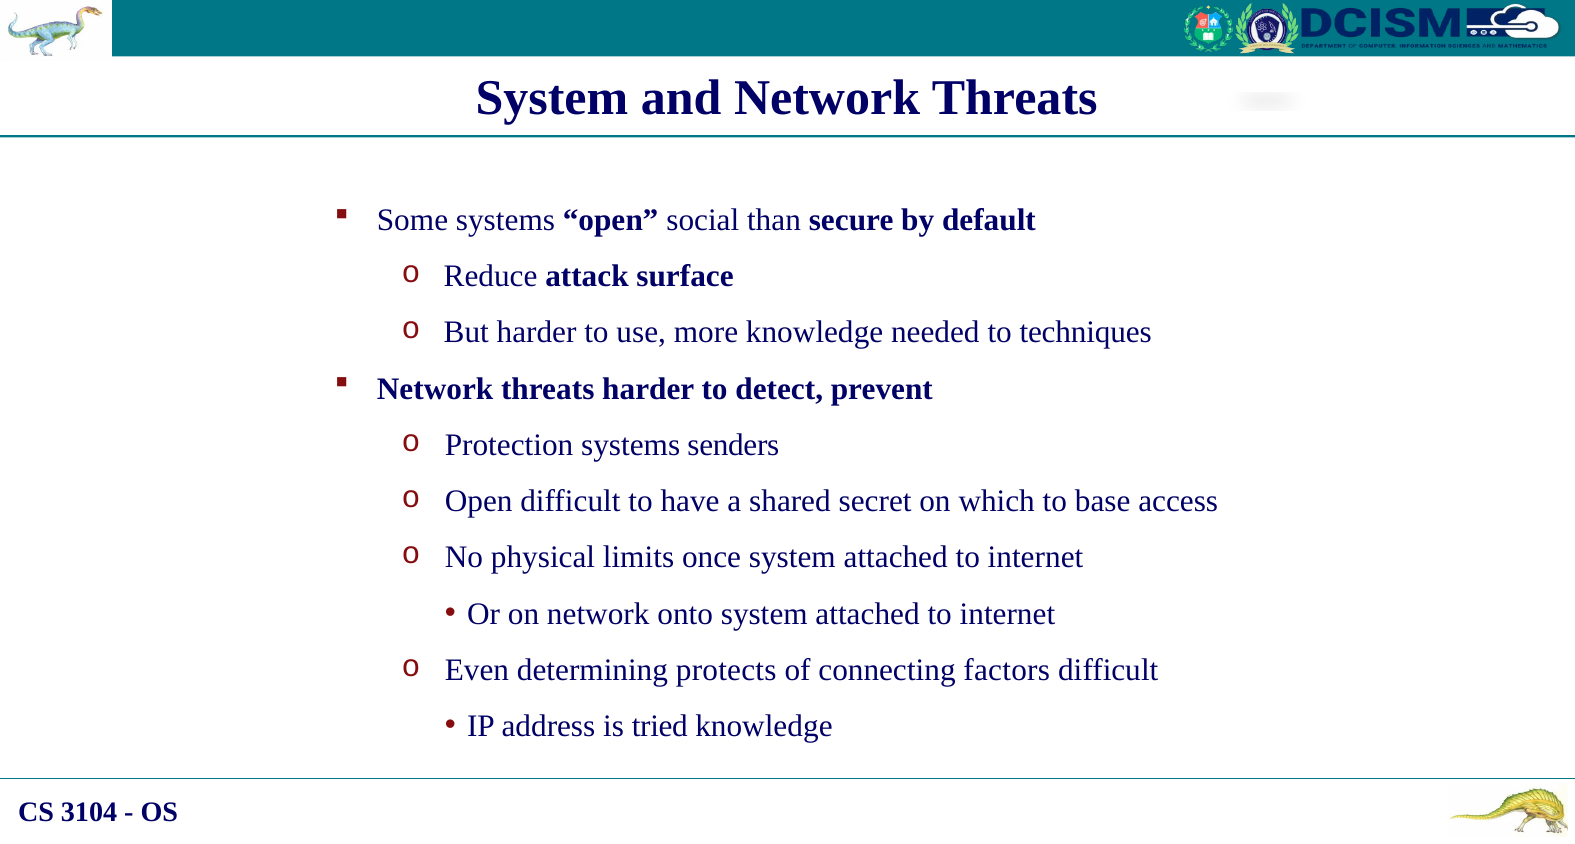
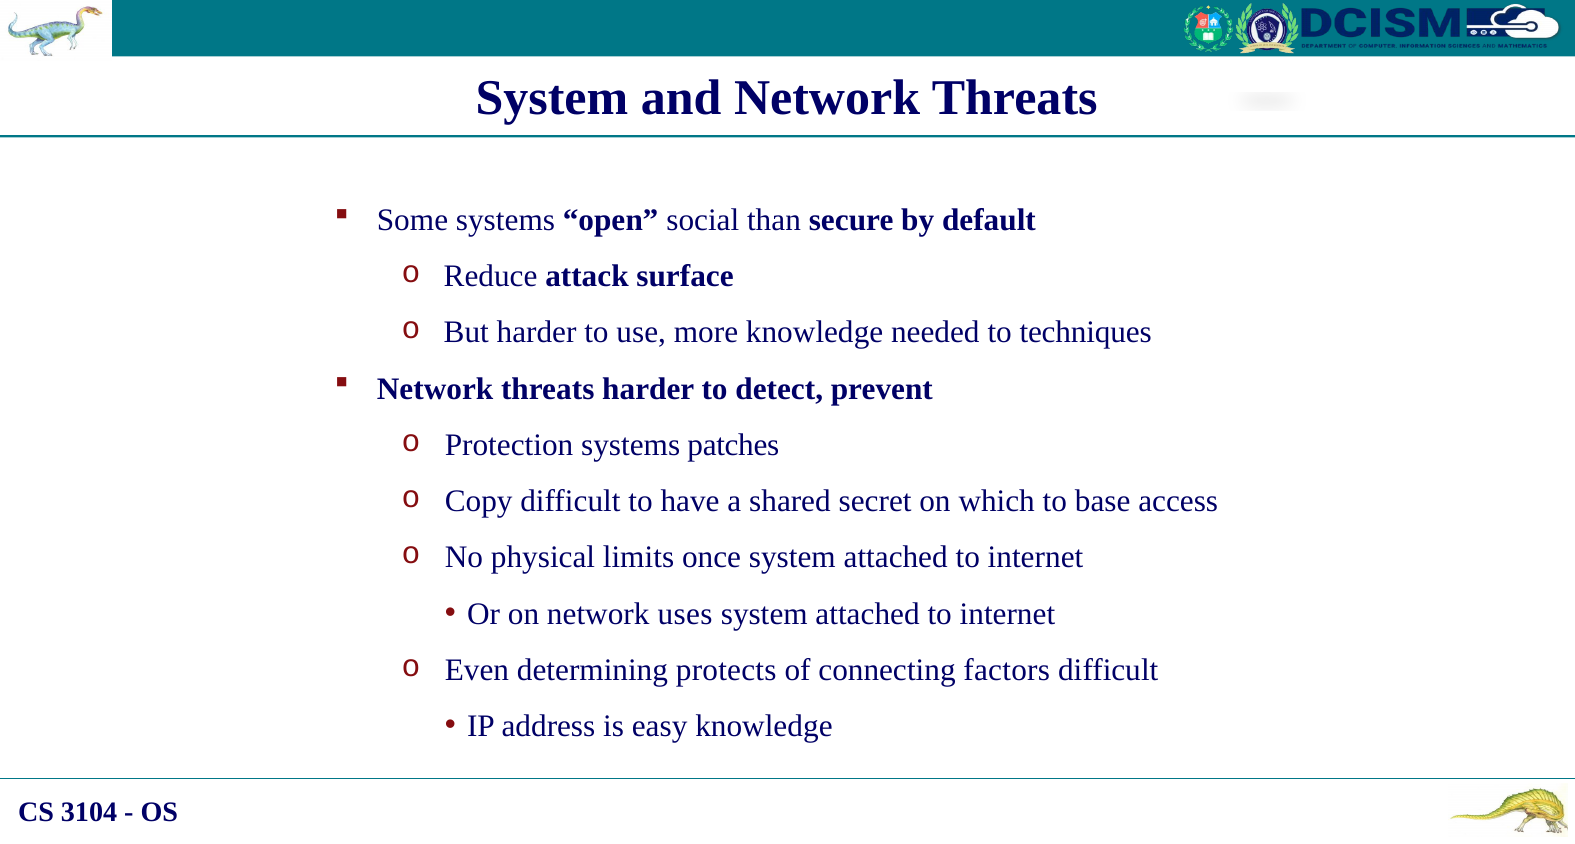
senders: senders -> patches (733, 445)
Open: Open -> Copy (479, 501)
onto: onto -> uses (685, 614)
tried: tried -> easy (660, 726)
